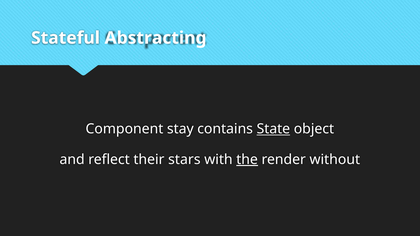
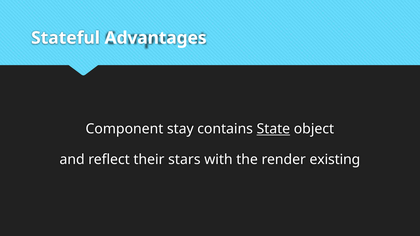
Abstracting: Abstracting -> Advantages (156, 38)
the underline: present -> none (247, 160)
without: without -> existing (335, 160)
